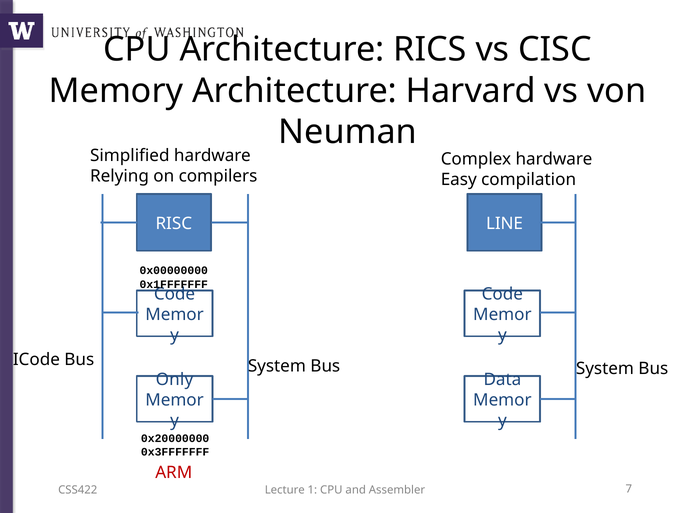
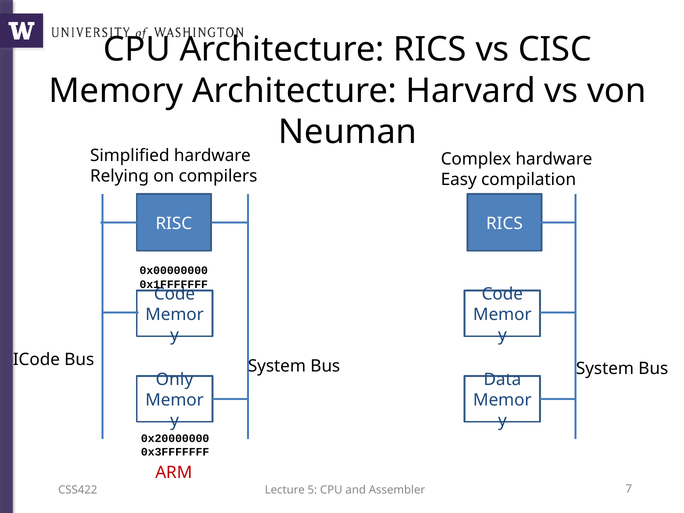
RISC LINE: LINE -> RICS (504, 223)
1: 1 -> 5 (312, 490)
